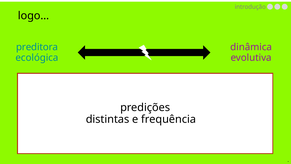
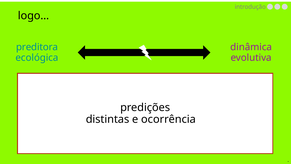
frequência: frequência -> ocorrência (169, 119)
